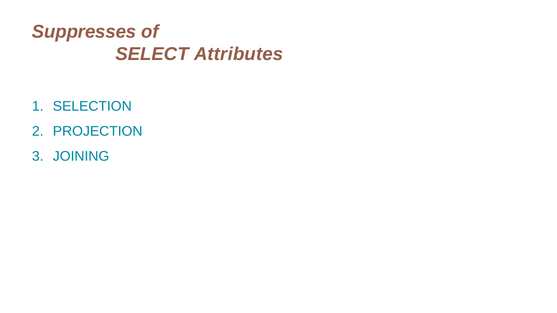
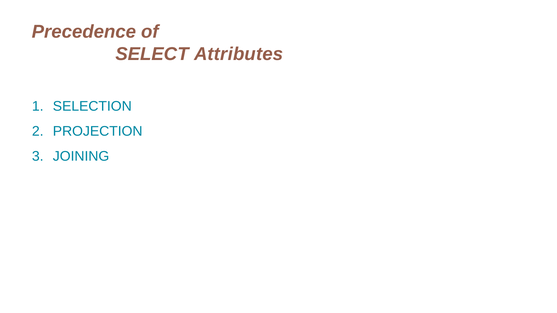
Suppresses: Suppresses -> Precedence (84, 32)
